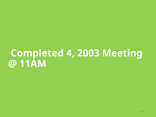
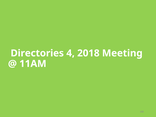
Completed: Completed -> Directories (37, 53)
2003: 2003 -> 2018 (88, 53)
